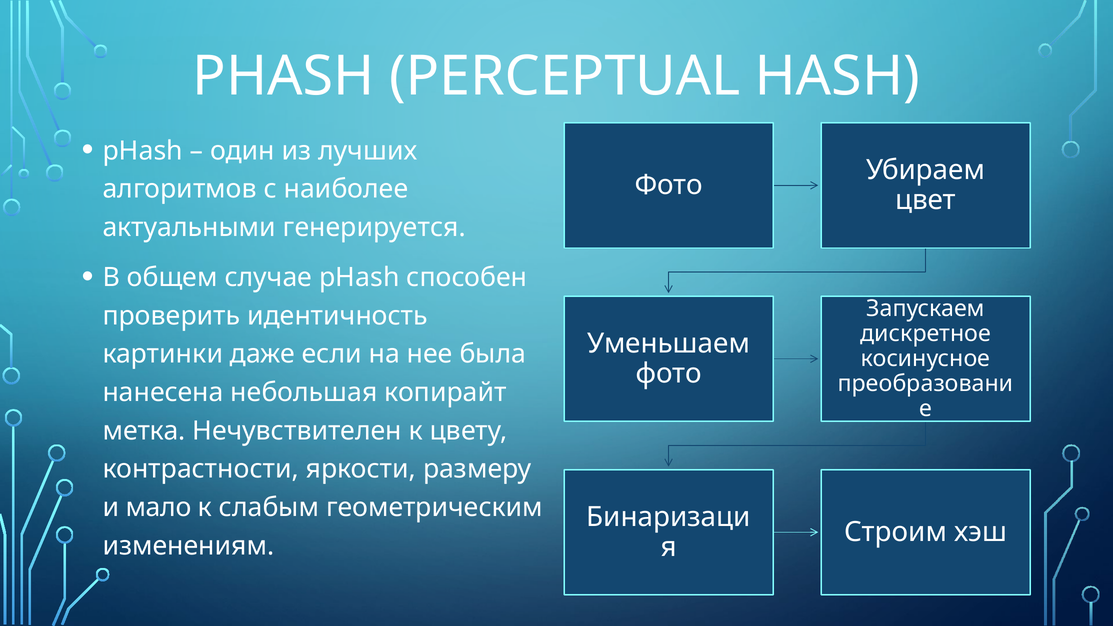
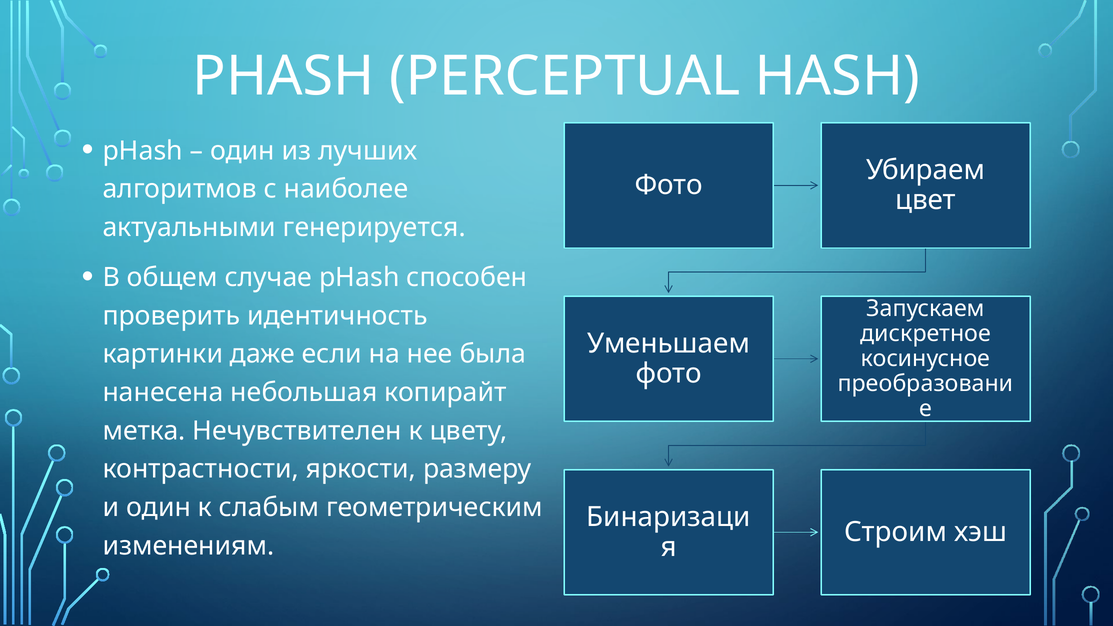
и мало: мало -> один (159, 508)
